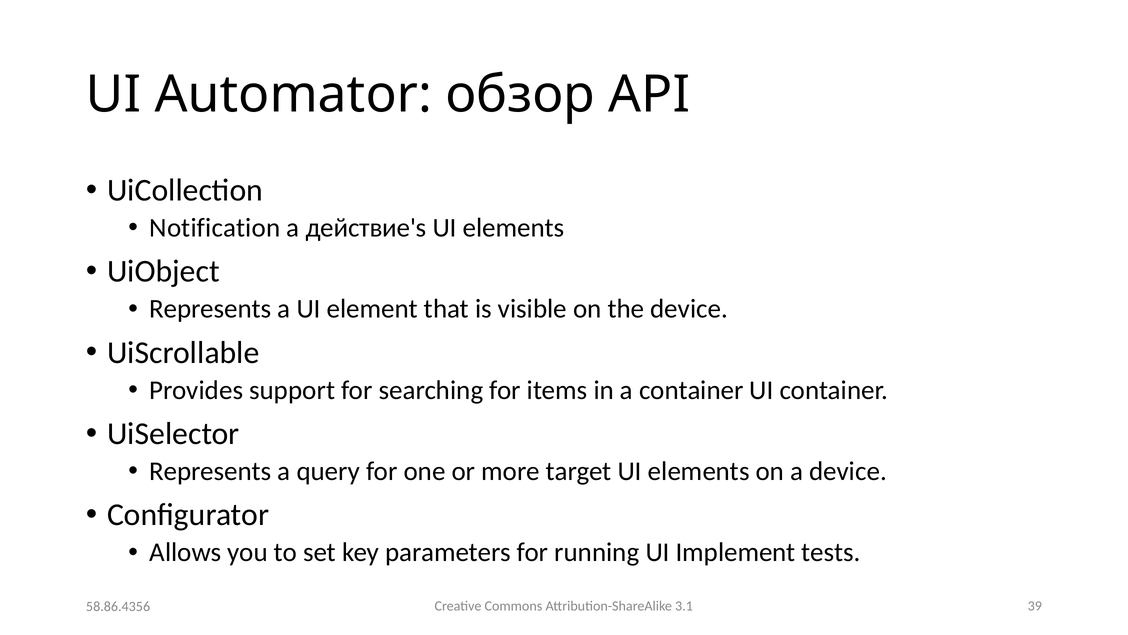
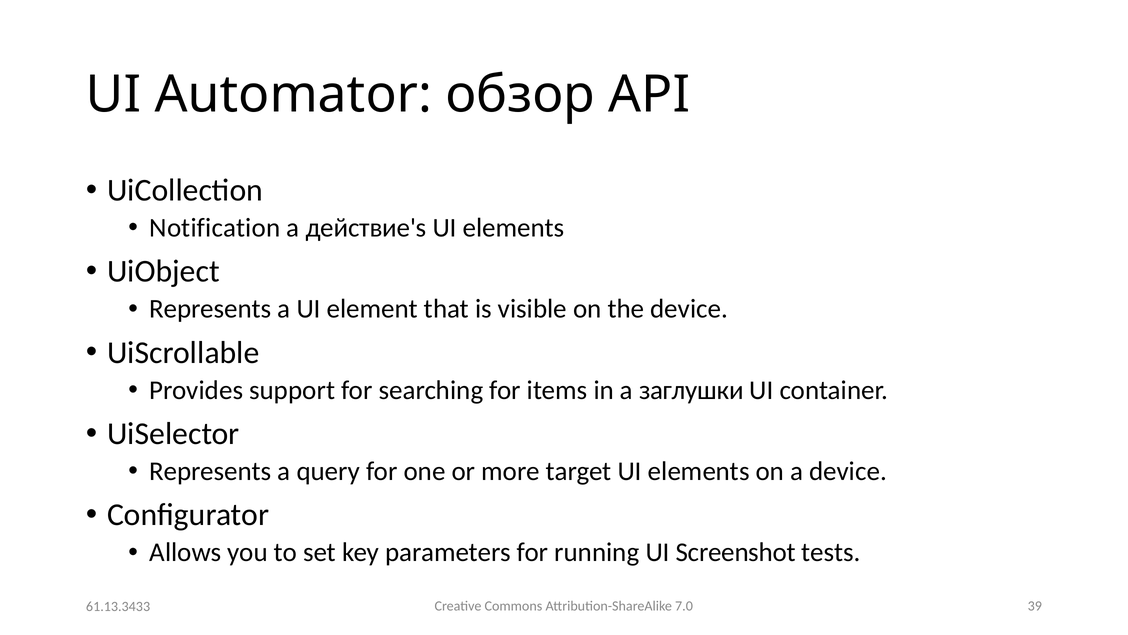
a container: container -> заглушки (691, 390)
Implement: Implement -> Screenshot (736, 552)
3.1: 3.1 -> 7.0 (684, 606)
58.86.4356: 58.86.4356 -> 61.13.3433 (118, 606)
